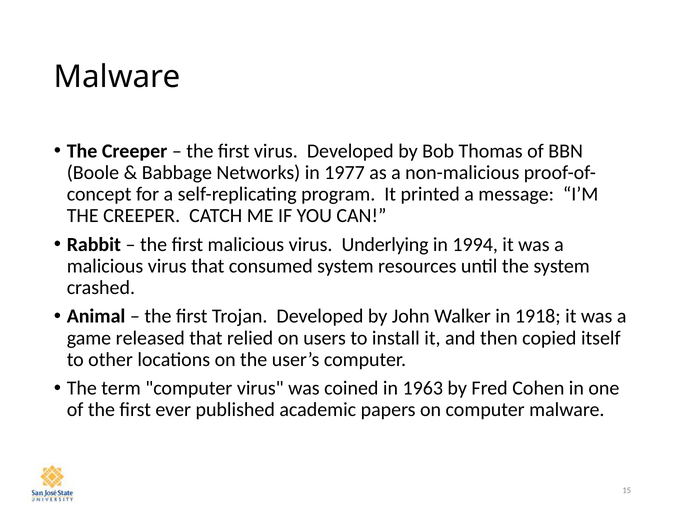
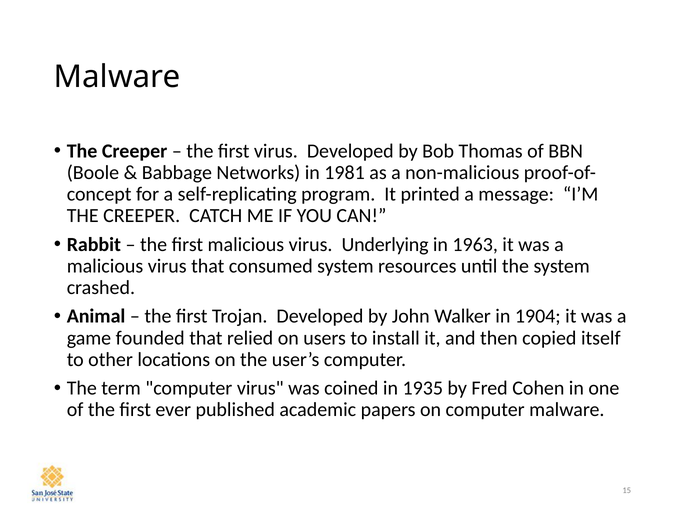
1977: 1977 -> 1981 (345, 172)
1994: 1994 -> 1963 (475, 244)
1918: 1918 -> 1904 (538, 316)
released: released -> founded (150, 338)
1963: 1963 -> 1935 (423, 388)
